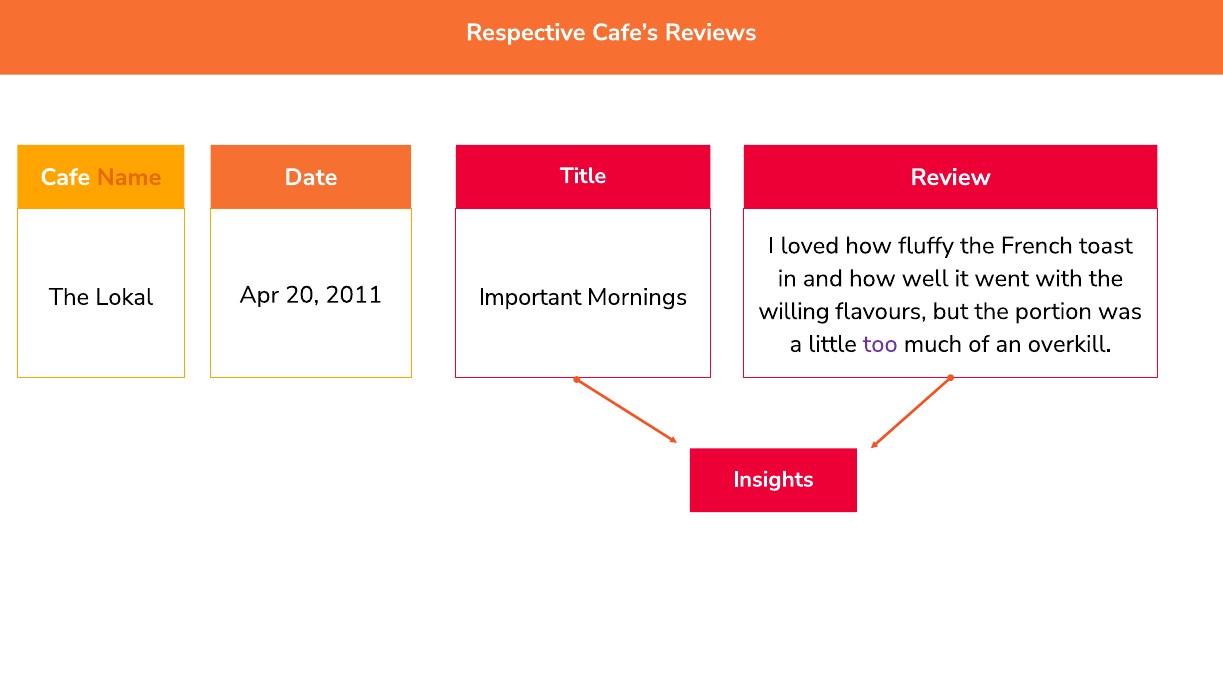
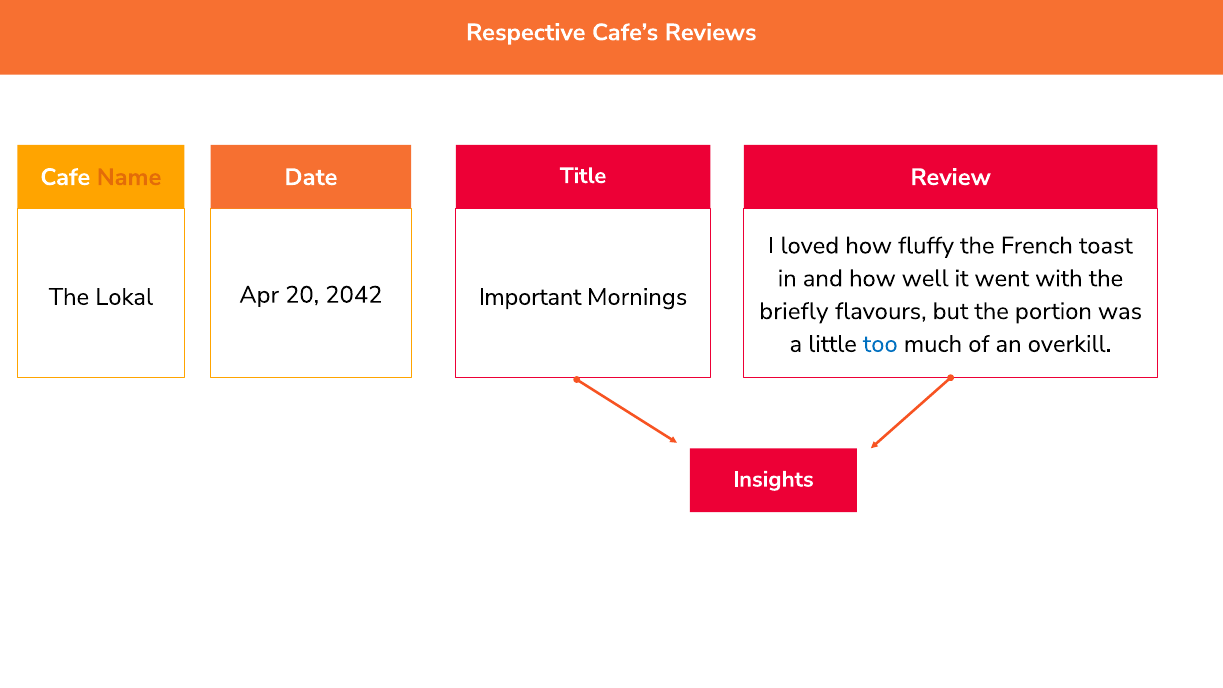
2011: 2011 -> 2042 (354, 295)
willing: willing -> briefly (794, 311)
too colour: purple -> blue (880, 344)
